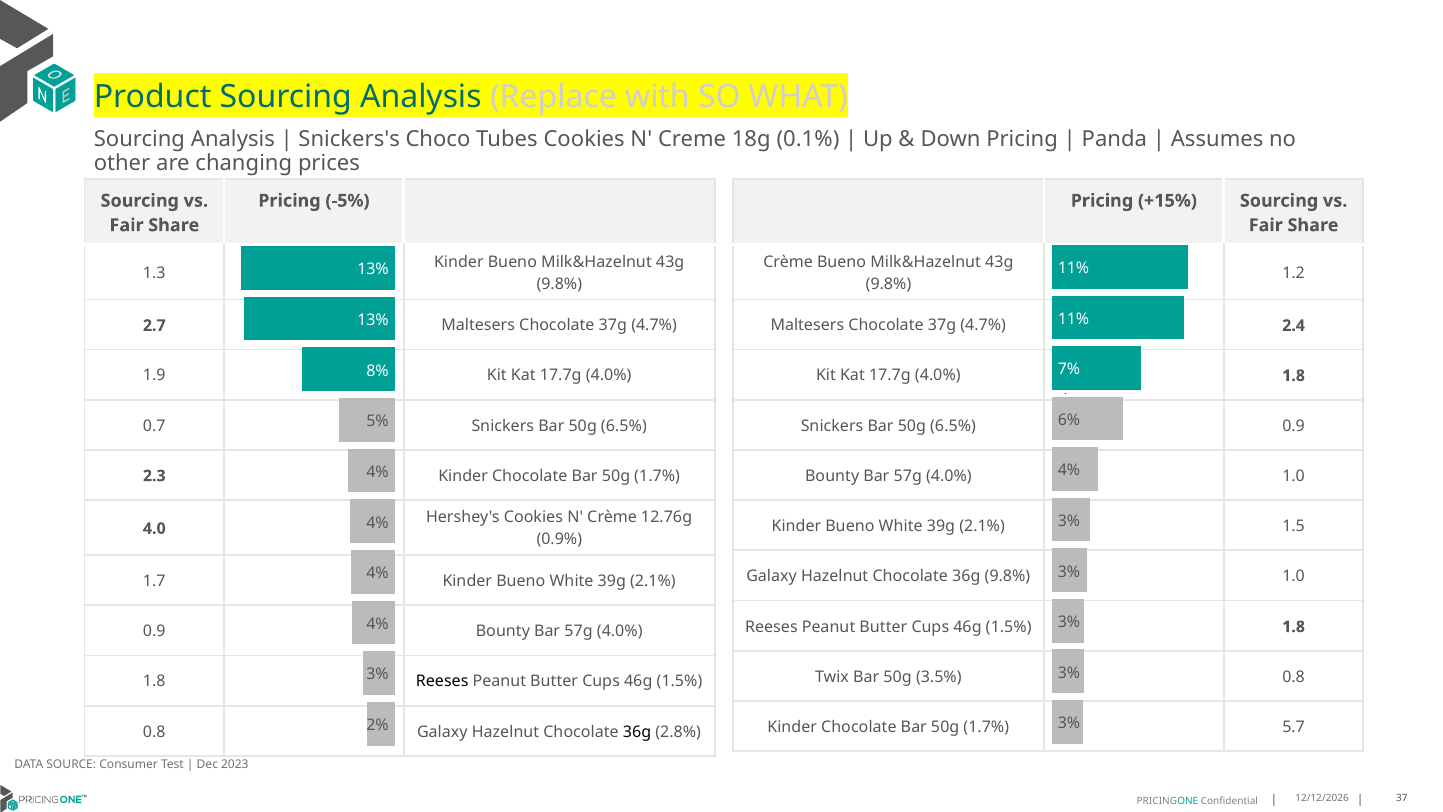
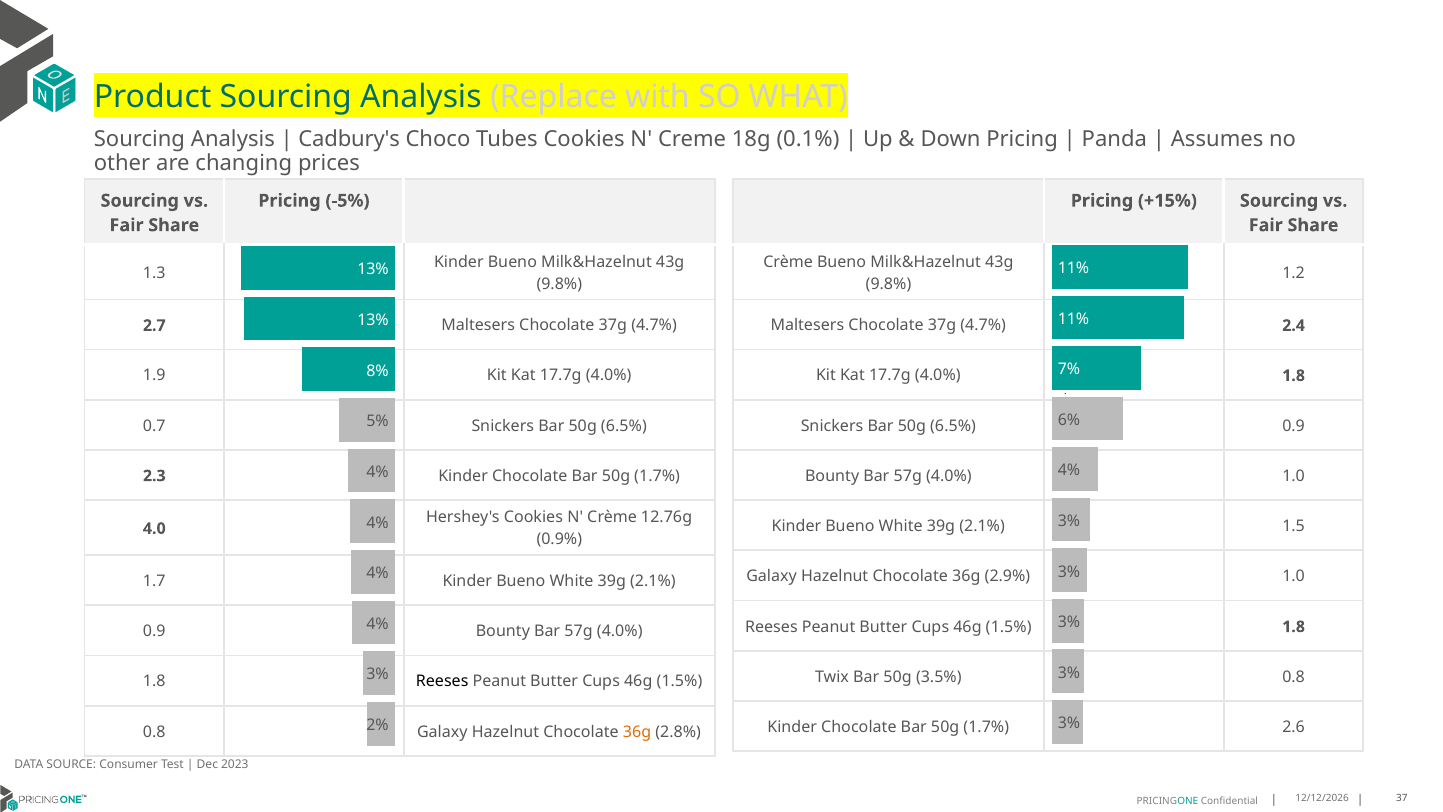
Snickers's: Snickers's -> Cadbury's (349, 140)
36g 9.8%: 9.8% -> 2.9% (1007, 576)
5.7: 5.7 -> 2.6 (1294, 727)
36g colour: black -> orange (637, 732)
